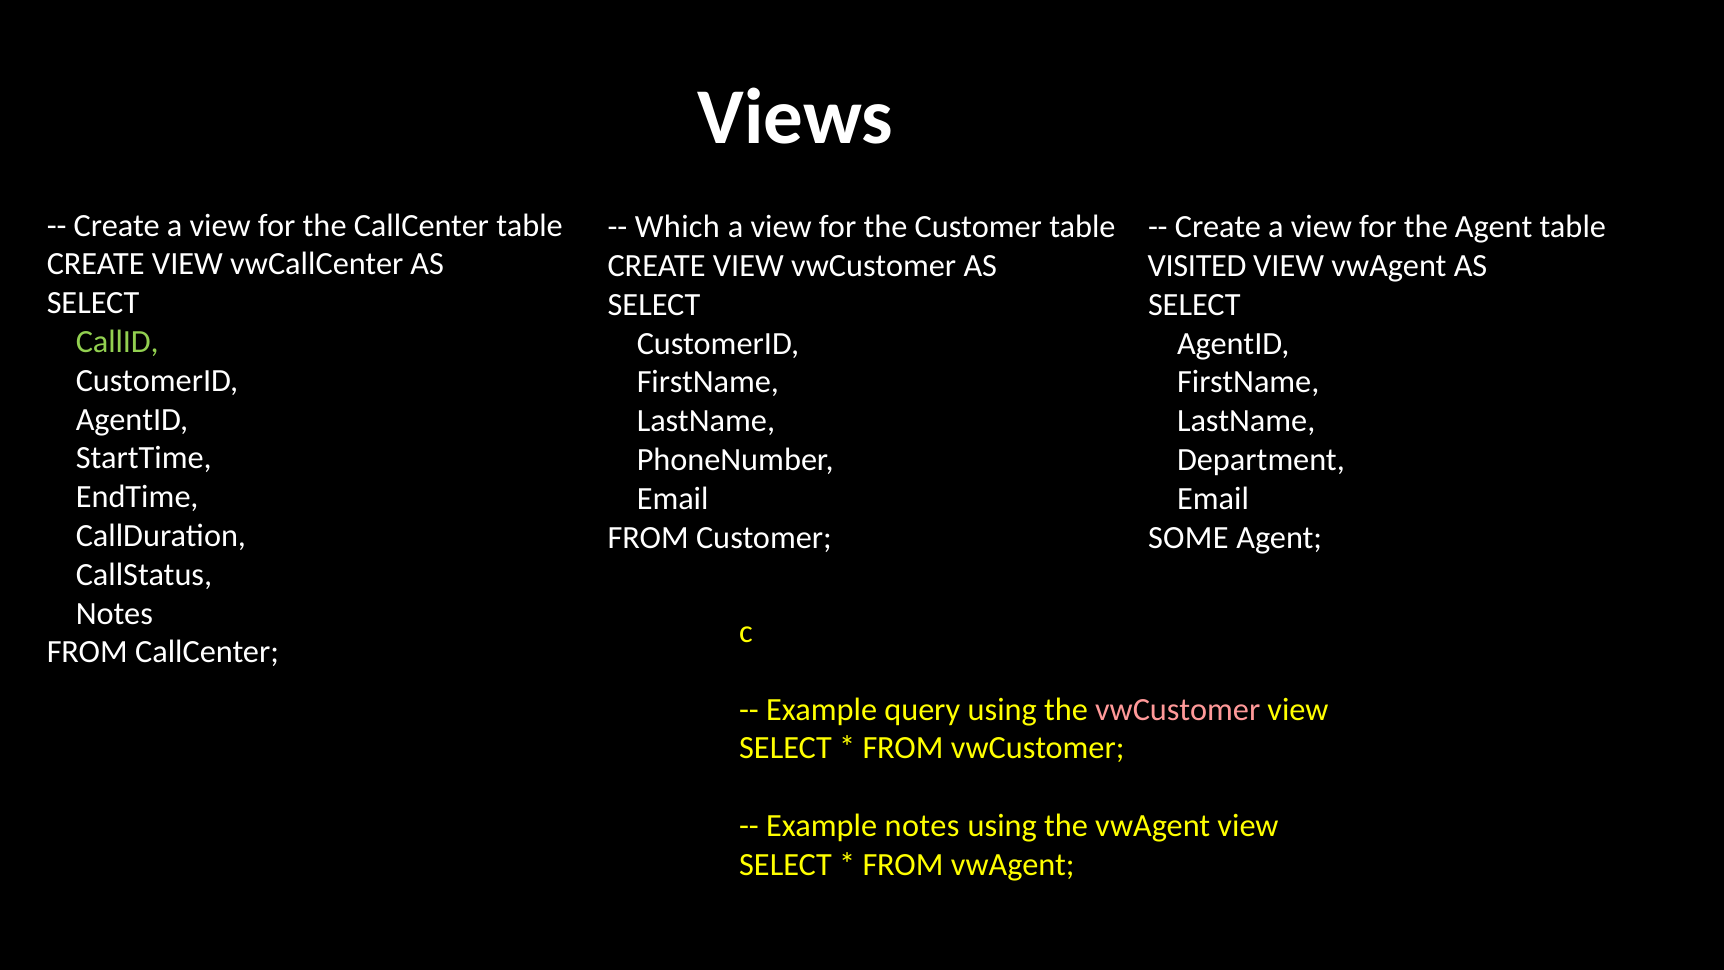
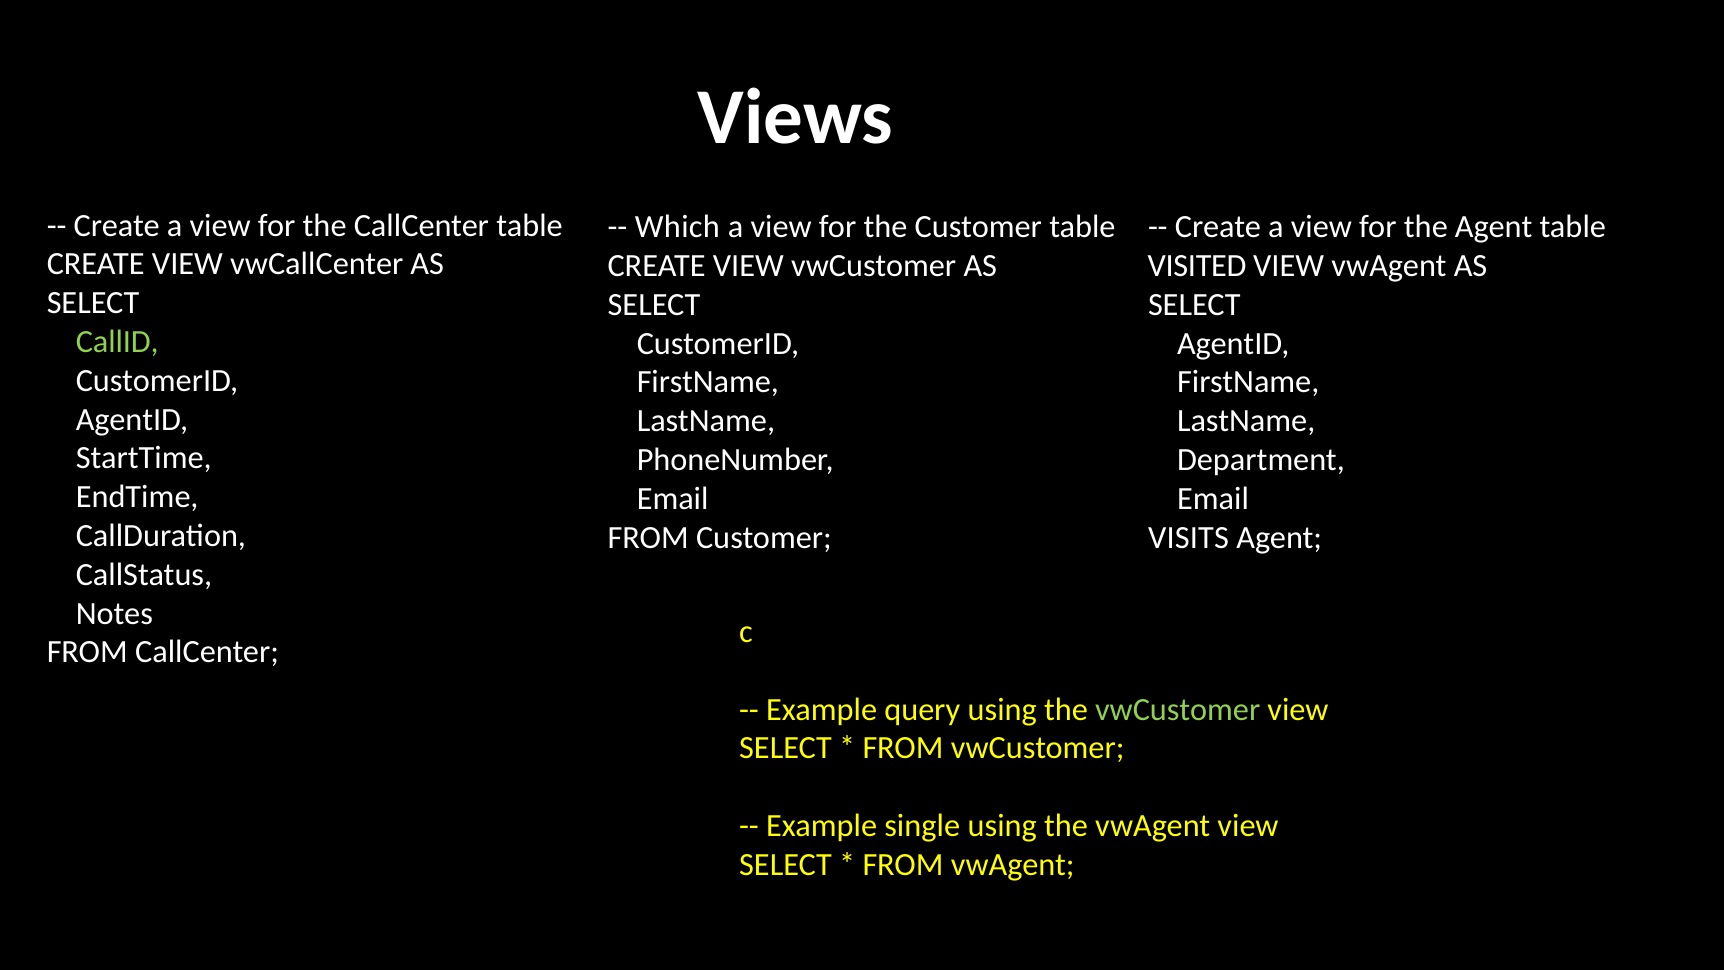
SOME: SOME -> VISITS (1188, 537)
vwCustomer colour: pink -> light green (1178, 709)
Example notes: notes -> single (922, 826)
